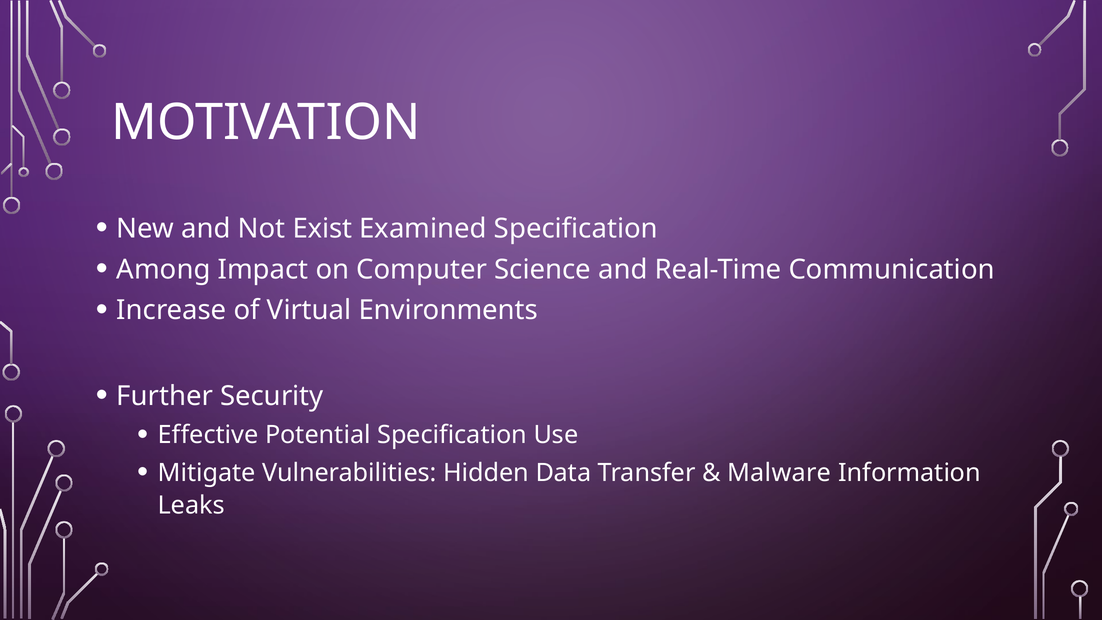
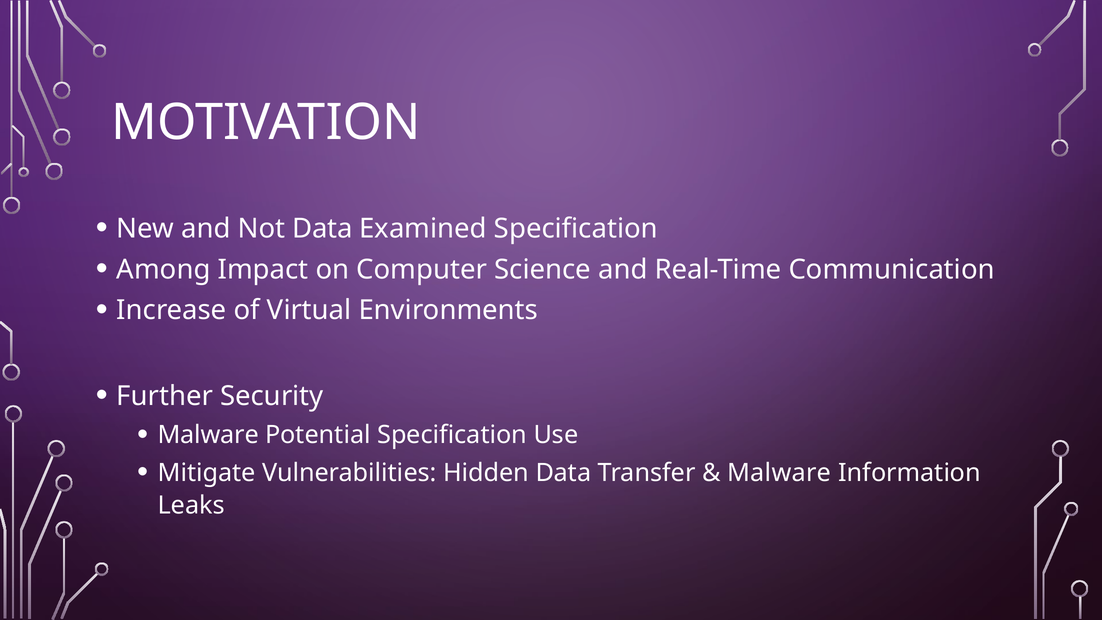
Not Exist: Exist -> Data (322, 229)
Effective: Effective -> Malware (208, 435)
